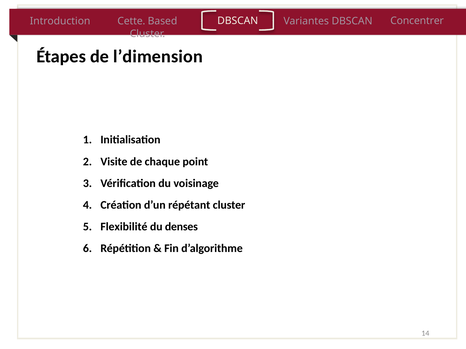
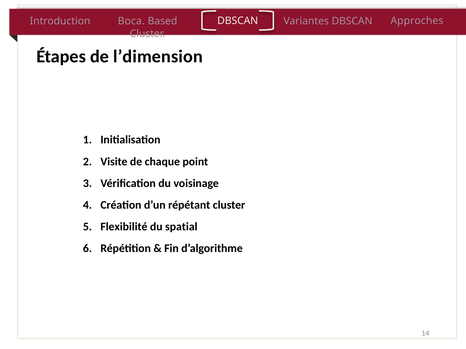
Concentrer: Concentrer -> Approches (417, 21)
Cette: Cette -> Boca (131, 21)
denses: denses -> spatial (181, 227)
